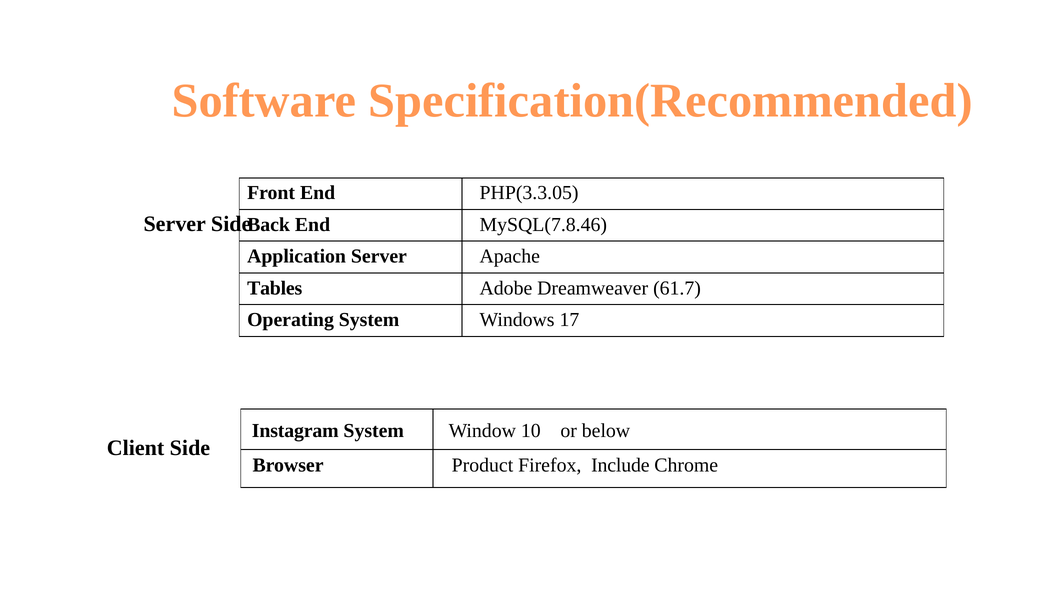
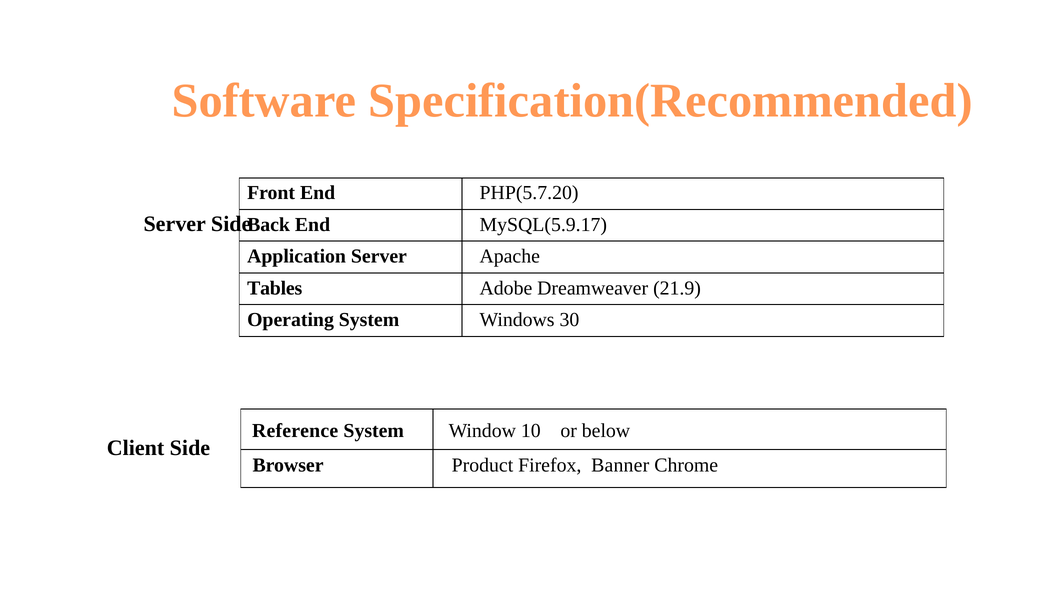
PHP(3.3.05: PHP(3.3.05 -> PHP(5.7.20 (529, 193)
MySQL(7.8.46: MySQL(7.8.46 -> MySQL(5.9.17 (543, 225)
61.7: 61.7 -> 21.9 (677, 288)
17: 17 -> 30 (569, 320)
Instagram: Instagram -> Reference (295, 431)
Include: Include -> Banner (620, 465)
